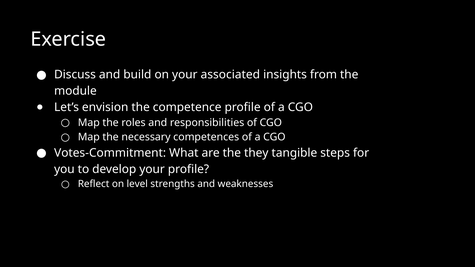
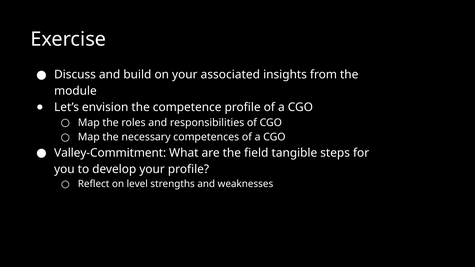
Votes-Commitment: Votes-Commitment -> Valley-Commitment (110, 153)
they: they -> field (256, 153)
